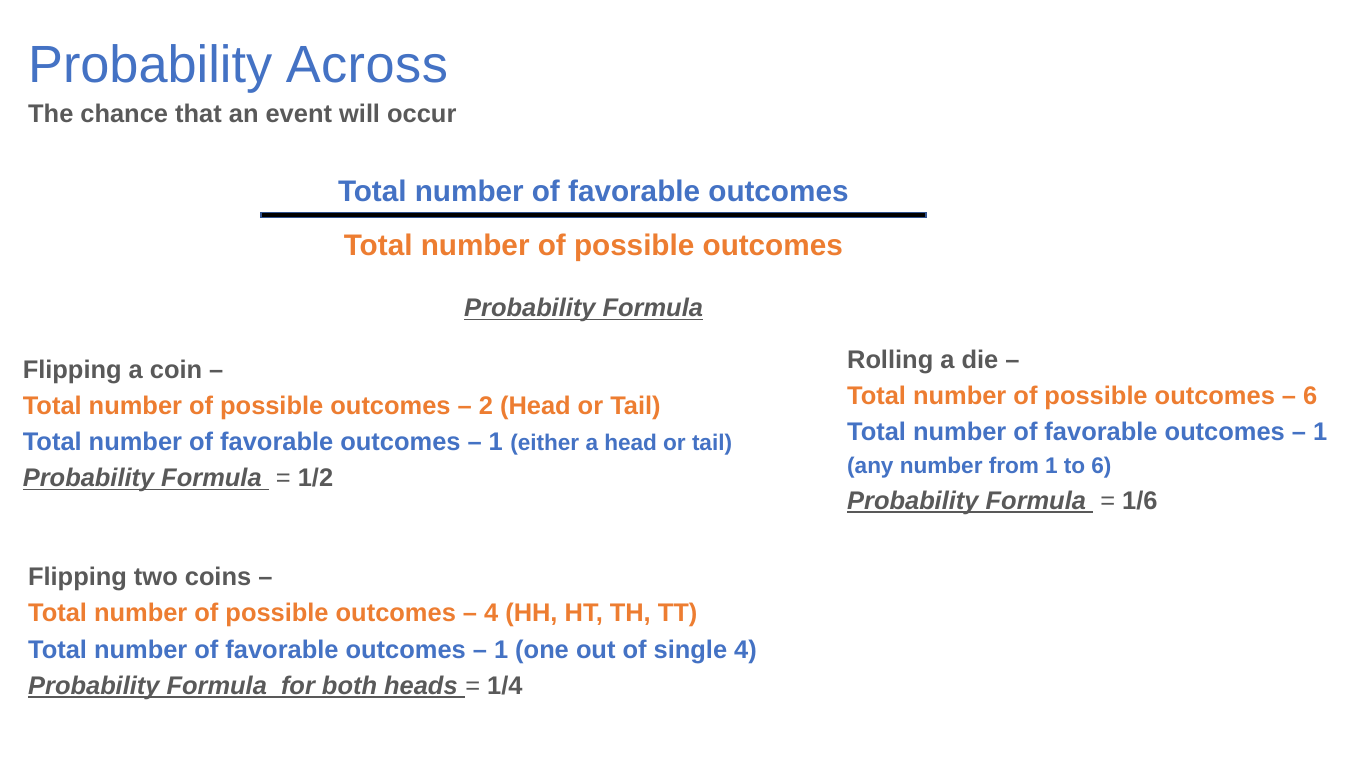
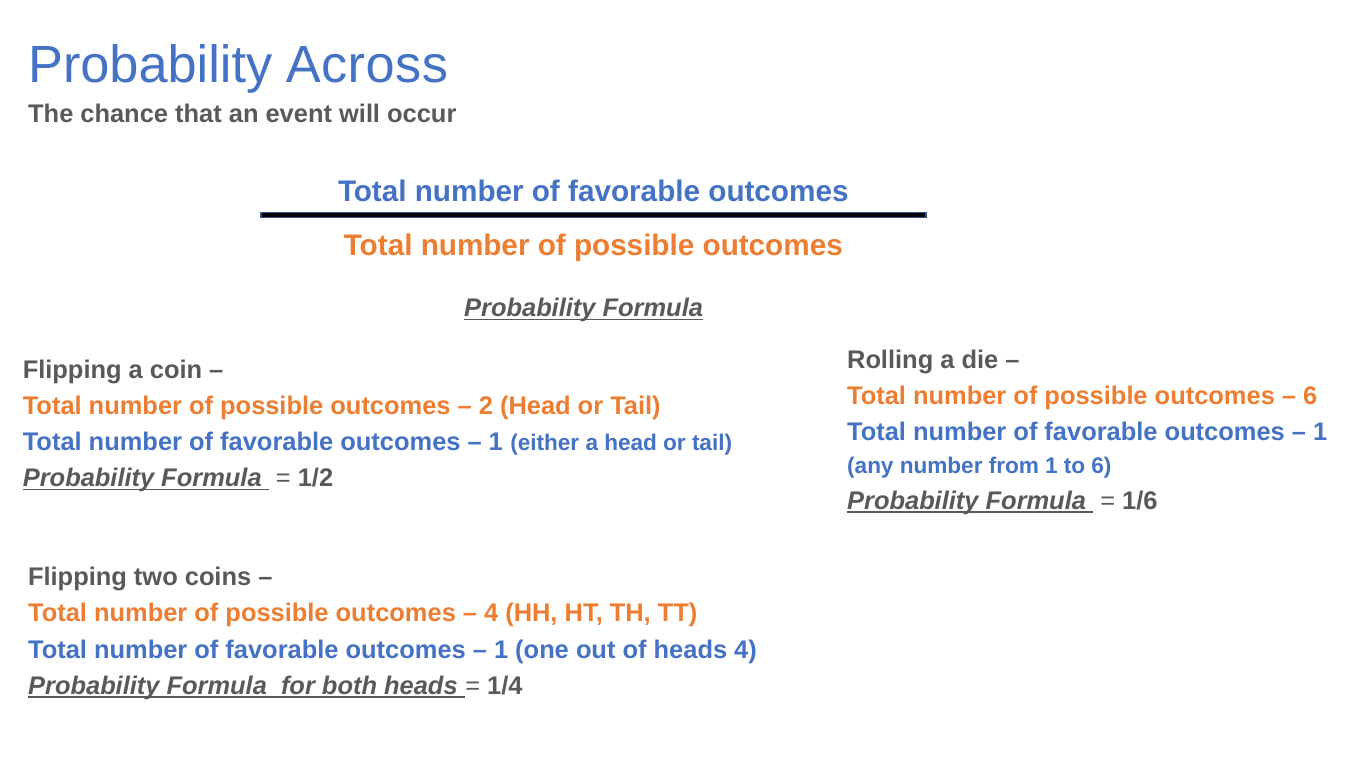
of single: single -> heads (690, 649)
